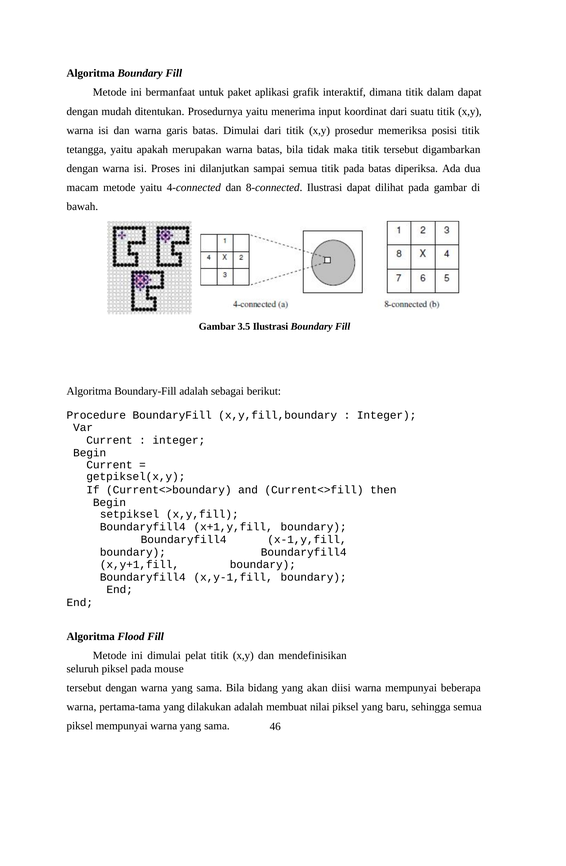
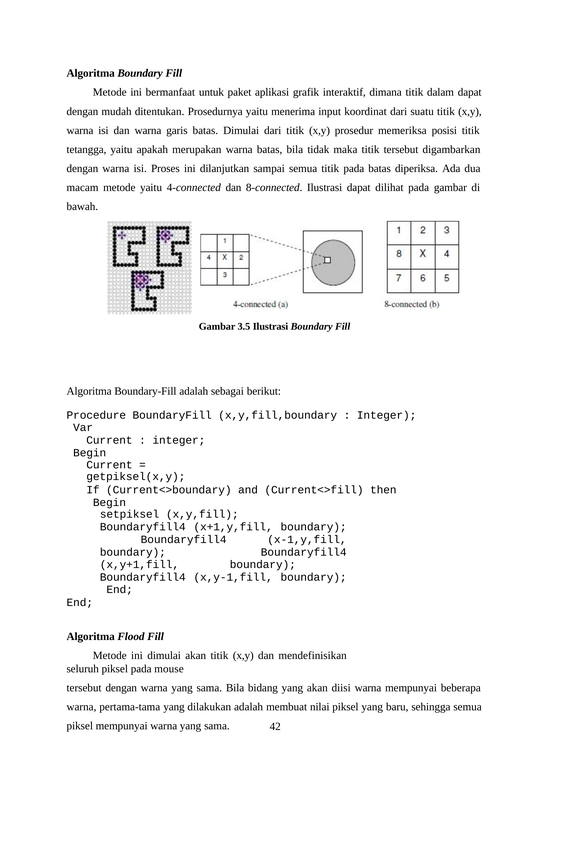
dimulai pelat: pelat -> akan (196, 655)
46: 46 -> 42 (275, 726)
